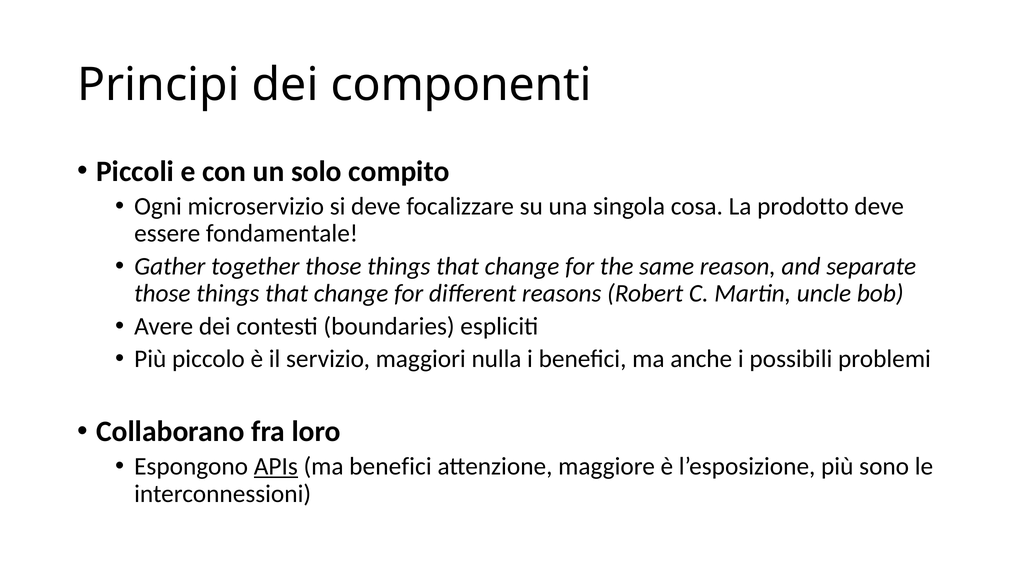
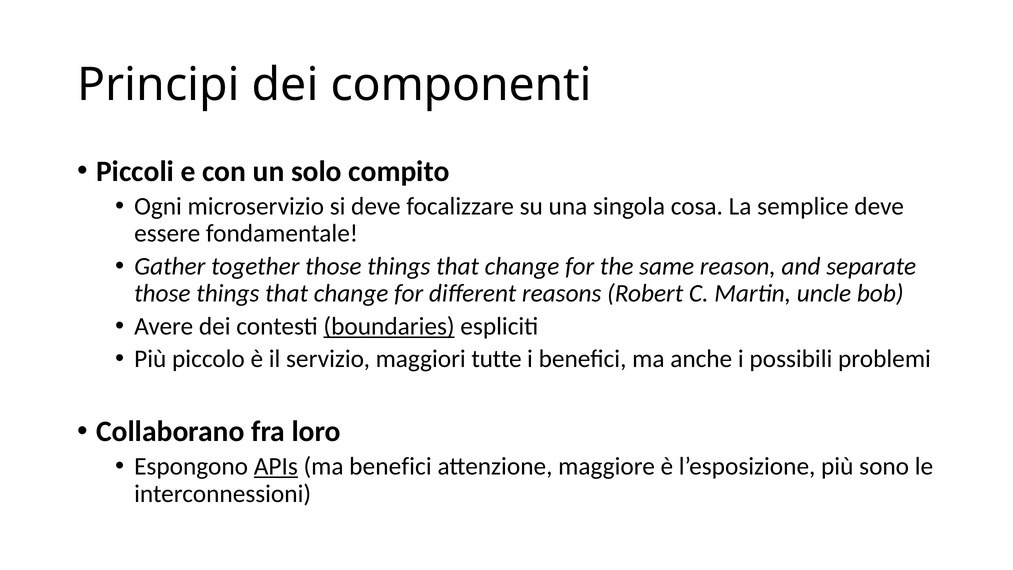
prodotto: prodotto -> semplice (803, 206)
boundaries underline: none -> present (389, 326)
nulla: nulla -> tutte (497, 359)
